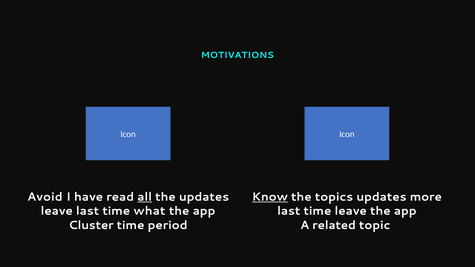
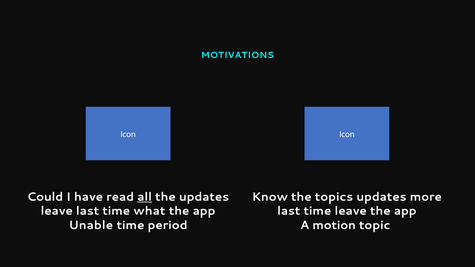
Avoid: Avoid -> Could (45, 197)
Know underline: present -> none (270, 197)
Cluster: Cluster -> Unable (91, 225)
related: related -> motion (334, 225)
